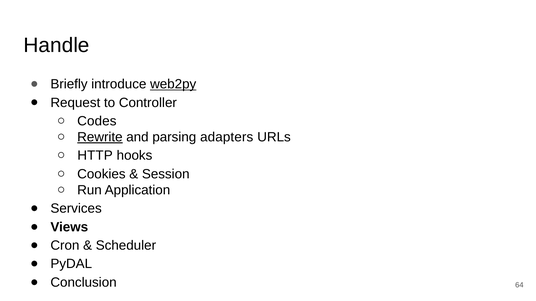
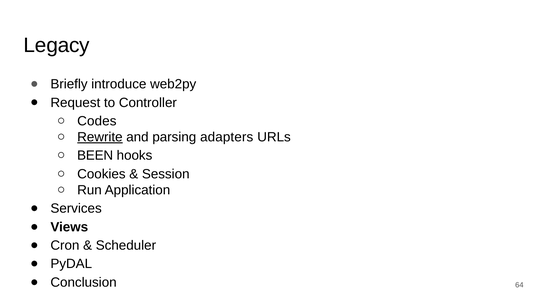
Handle: Handle -> Legacy (57, 45)
web2py underline: present -> none (173, 84)
HTTP: HTTP -> BEEN (95, 156)
